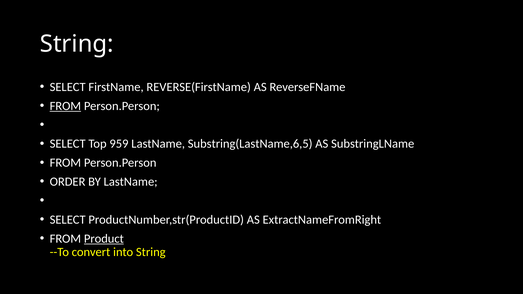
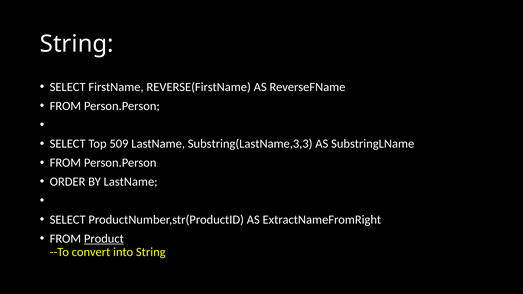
FROM underline: present -> none (65, 106)
959: 959 -> 509 (119, 144)
Substring(LastName,6,5: Substring(LastName,6,5 -> Substring(LastName,3,3 (250, 144)
